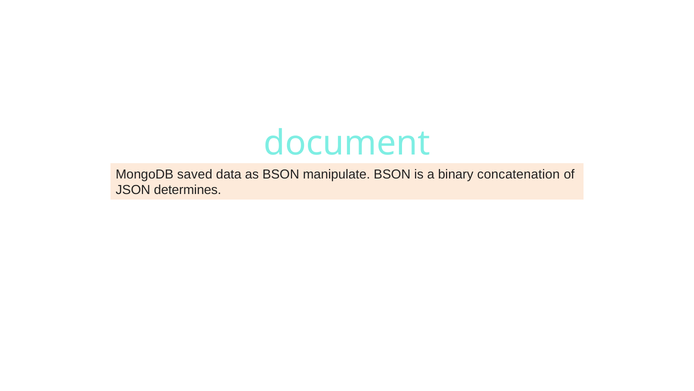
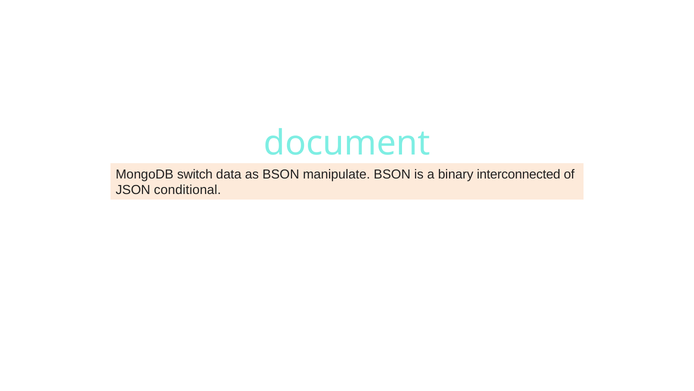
saved: saved -> switch (195, 174)
concatenation: concatenation -> interconnected (519, 174)
determines: determines -> conditional (188, 190)
